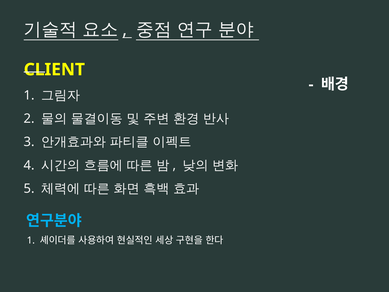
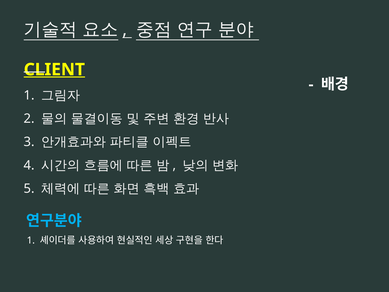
CLIENT underline: none -> present (54, 70)
